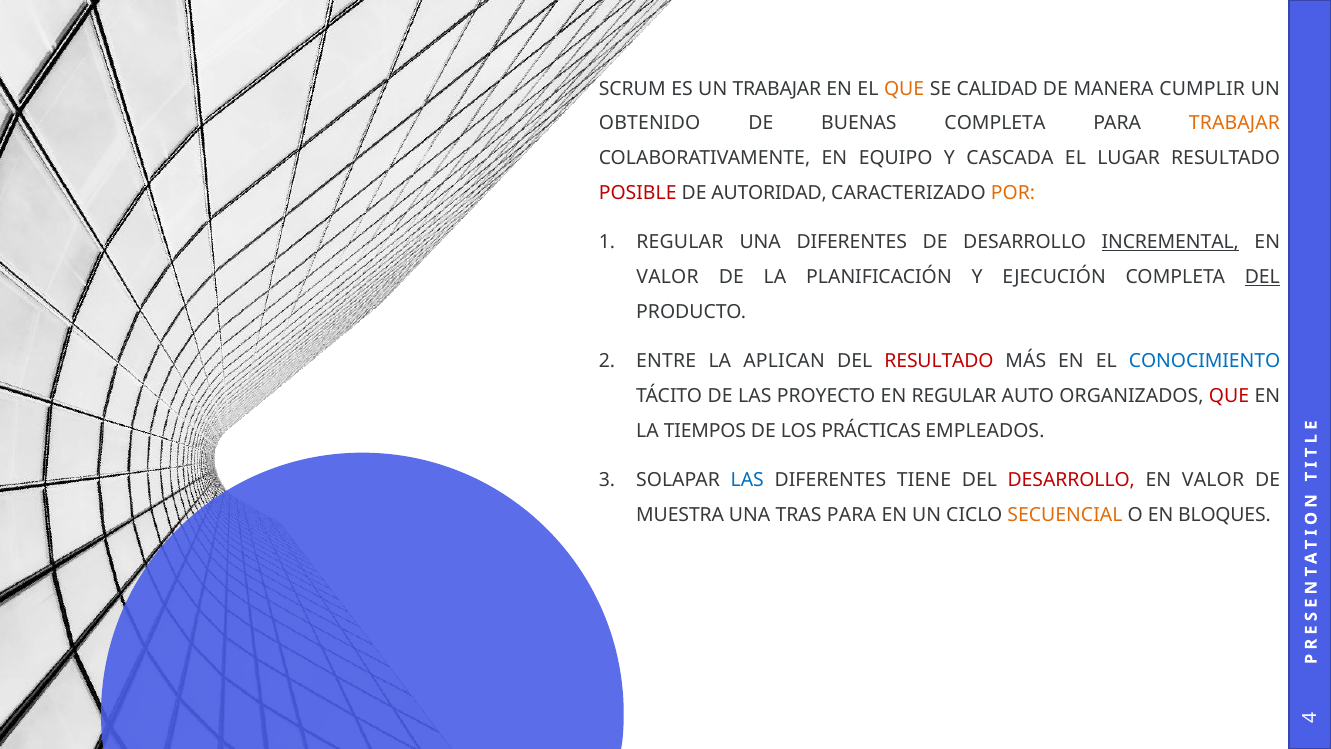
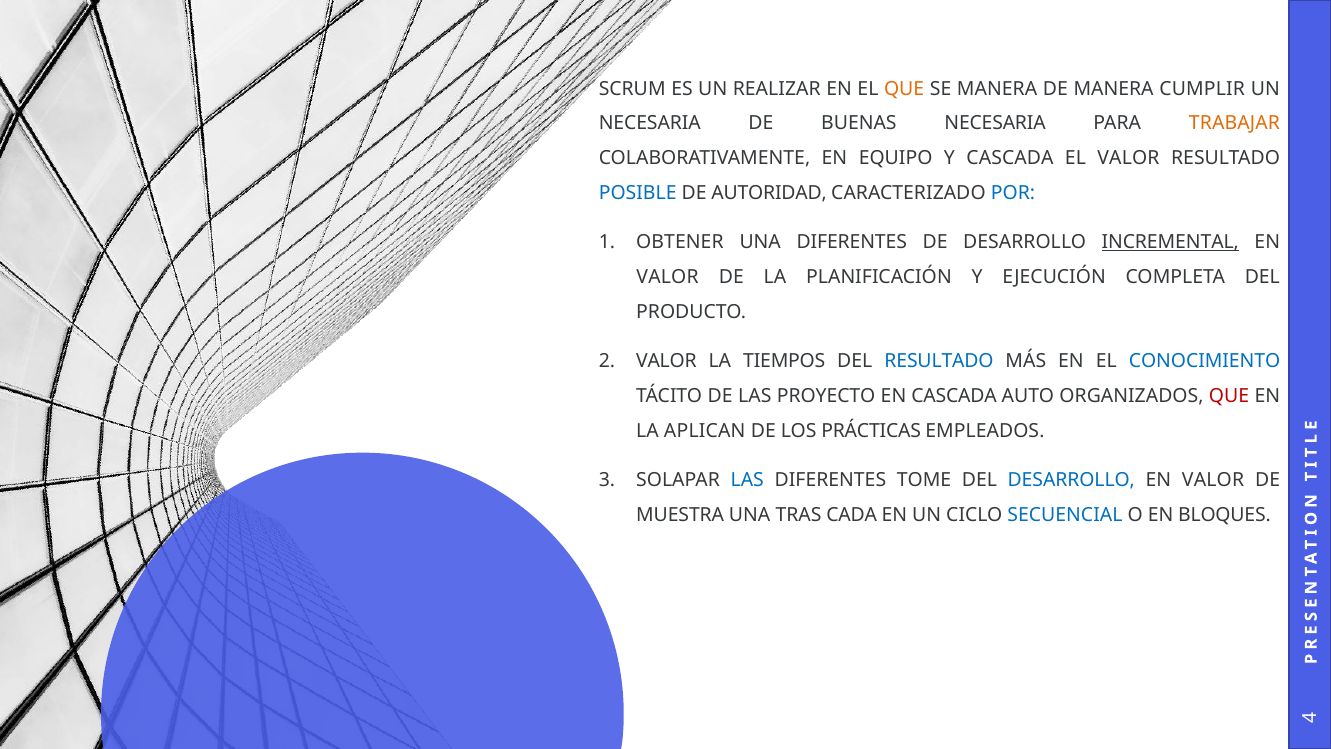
UN TRABAJAR: TRABAJAR -> REALIZAR (777, 89)
SE CALIDAD: CALIDAD -> MANERA (997, 89)
OBTENIDO: OBTENIDO -> NECESARIA (650, 124)
BUENAS COMPLETA: COMPLETA -> NECESARIA (995, 124)
EL LUGAR: LUGAR -> VALOR (1128, 158)
POSIBLE colour: red -> blue (638, 193)
POR colour: orange -> blue (1013, 193)
REGULAR: REGULAR -> OBTENER (680, 242)
DEL underline: present -> none (1262, 277)
ENTRE: ENTRE -> VALOR (666, 361)
APLICAN: APLICAN -> TIEMPOS (784, 361)
RESULTADO colour: red -> blue (939, 361)
EN REGULAR: REGULAR -> CASCADA (954, 396)
TIEMPOS: TIEMPOS -> APLICAN (705, 431)
TIENE: TIENE -> TOME (924, 480)
DESARROLLO colour: red -> blue (1071, 480)
TRAS PARA: PARA -> CADA (852, 515)
SECUENCIAL colour: orange -> blue (1065, 515)
